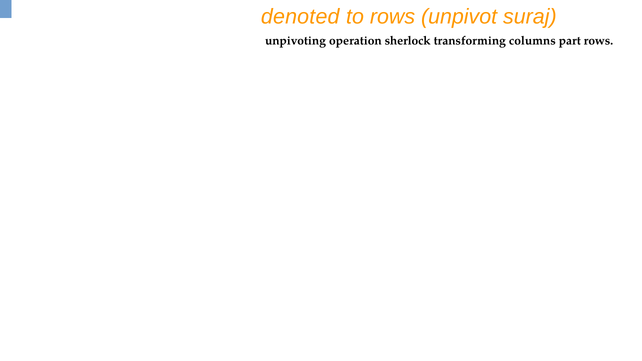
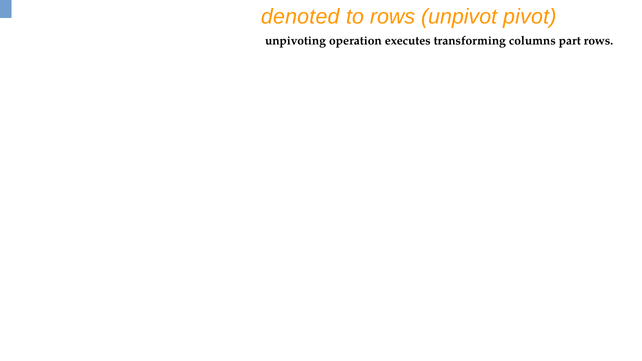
suraj: suraj -> pivot (530, 17)
sherlock: sherlock -> executes (408, 41)
